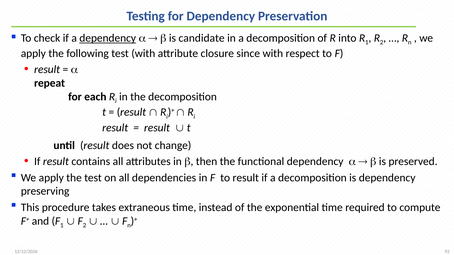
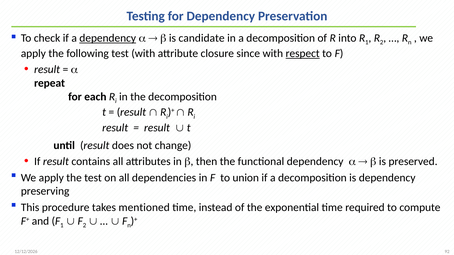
respect underline: none -> present (303, 54)
to result: result -> union (246, 178)
extraneous: extraneous -> mentioned (144, 208)
